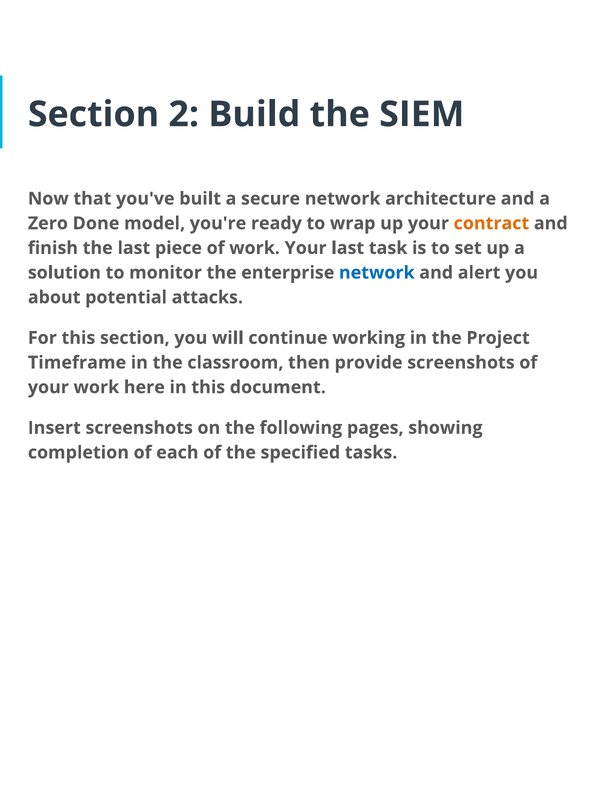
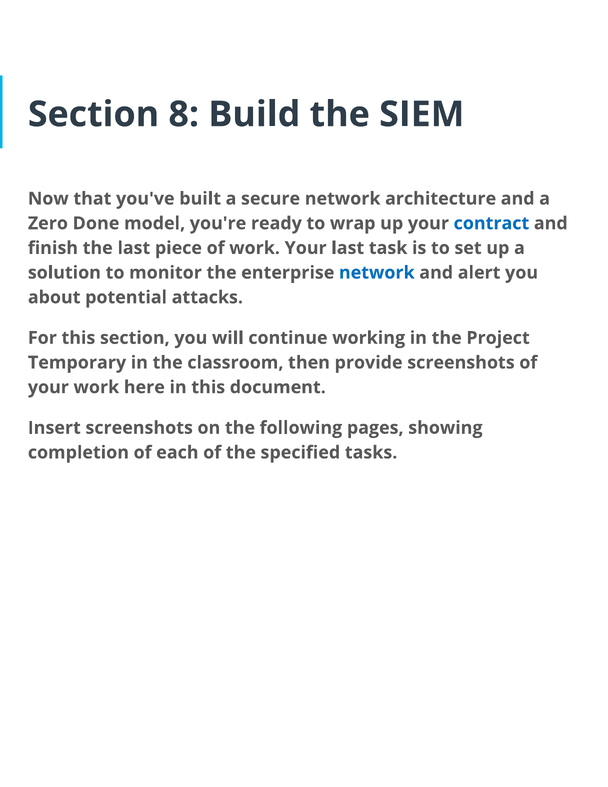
2: 2 -> 8 (184, 114)
contract colour: orange -> blue (491, 223)
Timeframe: Timeframe -> Temporary (77, 363)
